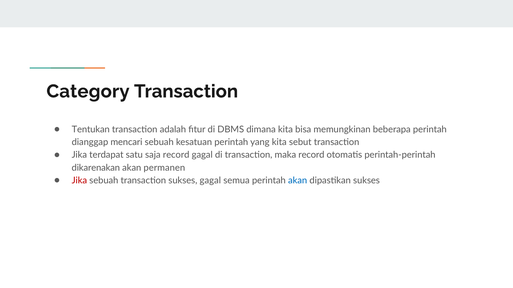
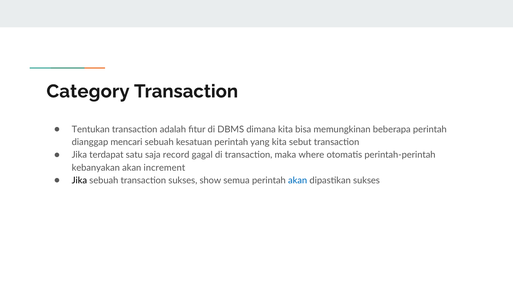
maka record: record -> where (311, 155)
dikarenakan: dikarenakan -> kebanyakan (96, 168)
permanen: permanen -> increment (164, 168)
Jika colour: red -> black (79, 181)
sukses gagal: gagal -> show (210, 181)
